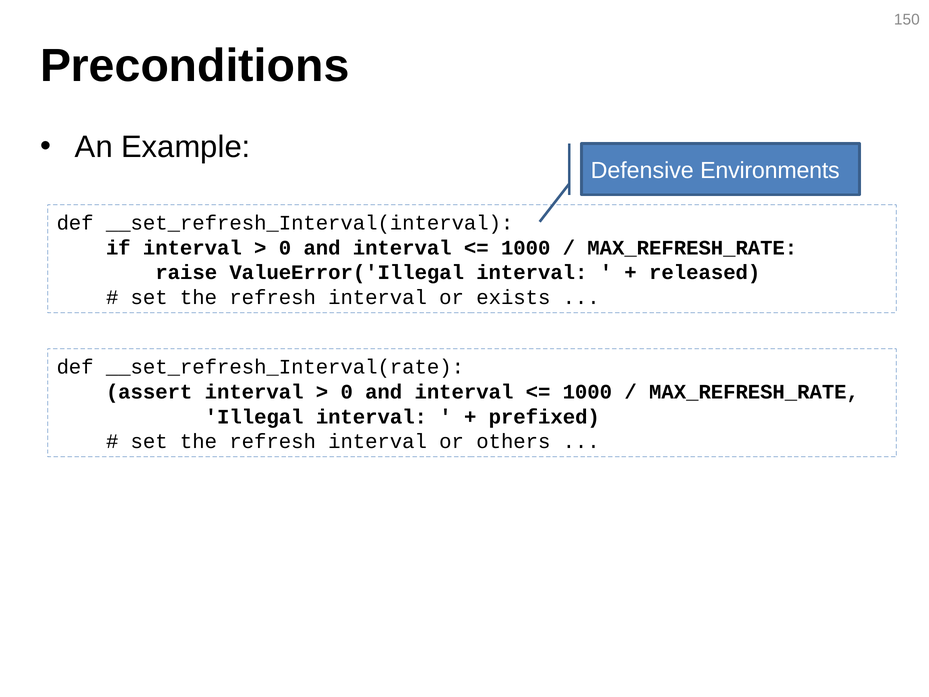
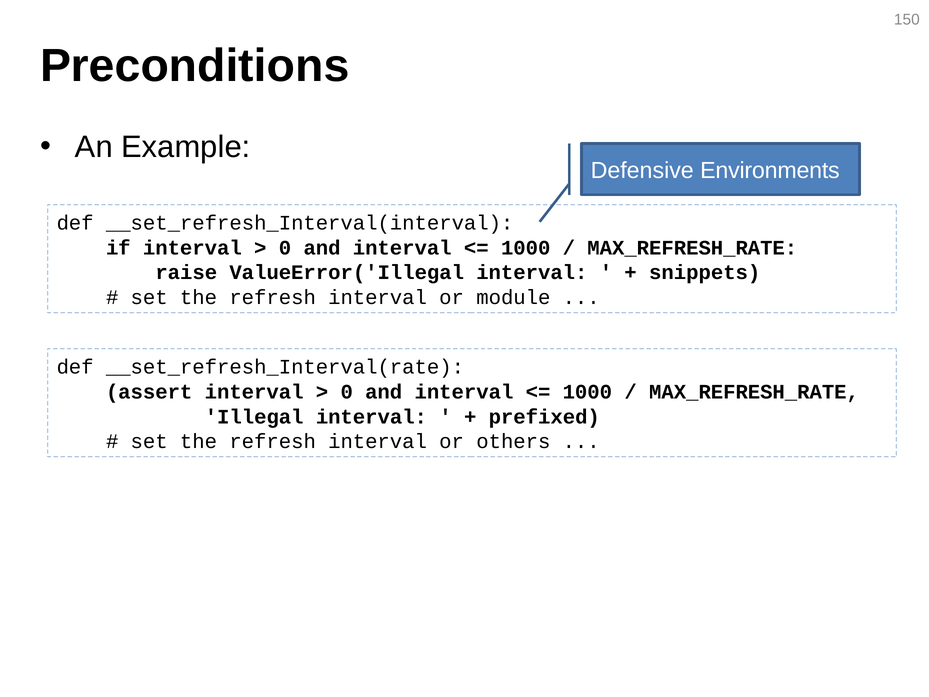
released: released -> snippets (705, 272)
exists: exists -> module (513, 297)
